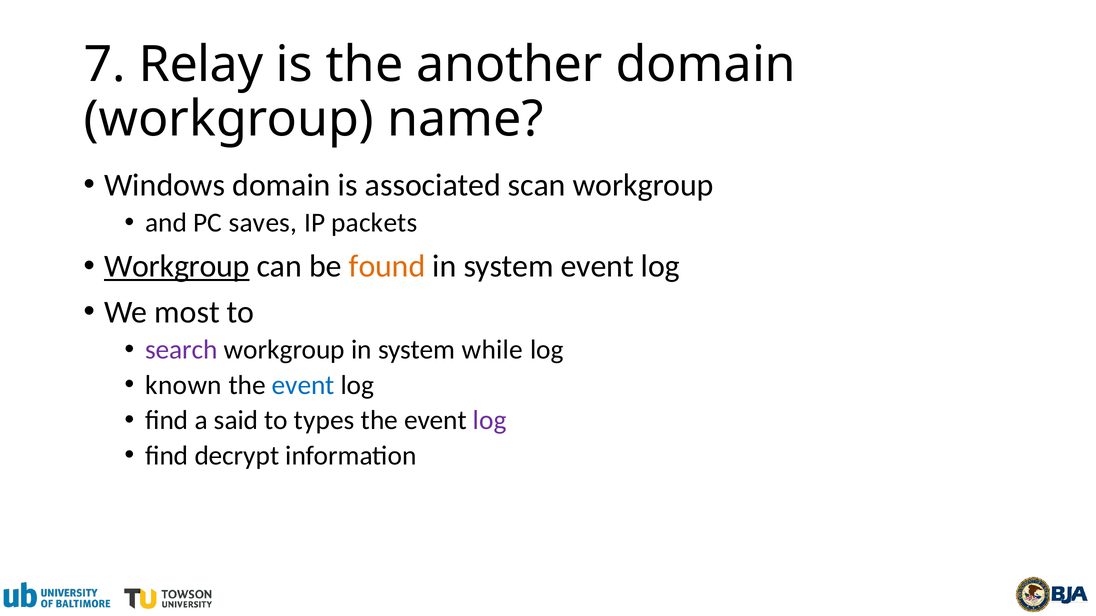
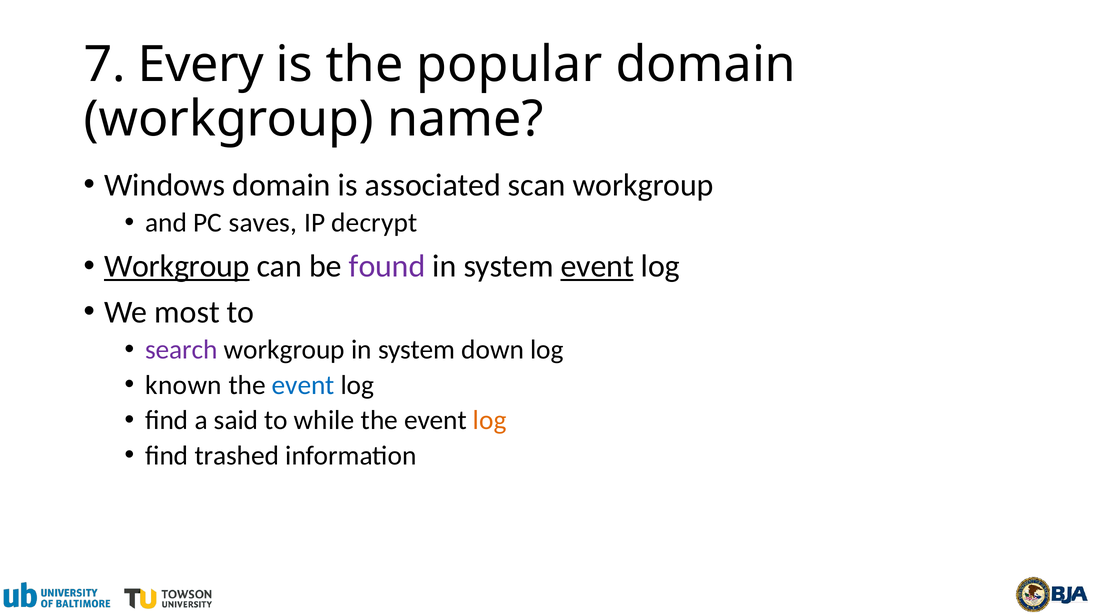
Relay: Relay -> Every (201, 65)
another: another -> popular (509, 65)
packets: packets -> decrypt (374, 223)
found colour: orange -> purple (387, 266)
event underline: none -> present (597, 266)
while: while -> down (493, 350)
types: types -> while (324, 421)
log colour: purple -> orange (490, 421)
decrypt: decrypt -> trashed (237, 456)
